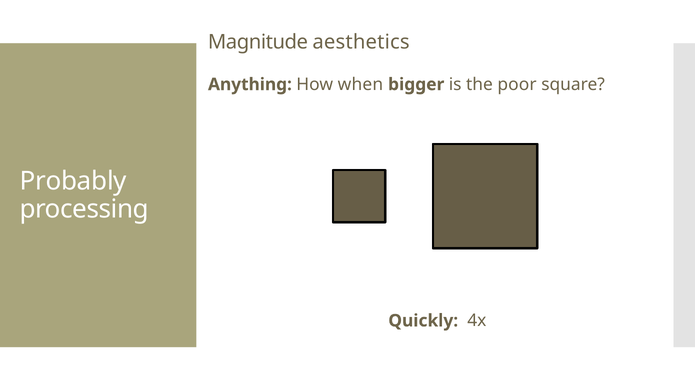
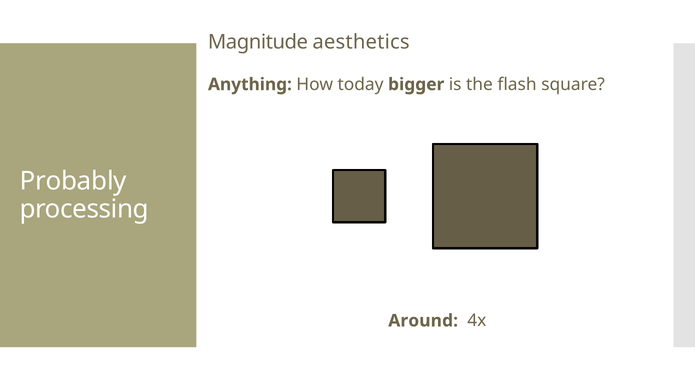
when: when -> today (361, 84)
poor: poor -> flash (517, 84)
Quickly: Quickly -> Around (423, 321)
